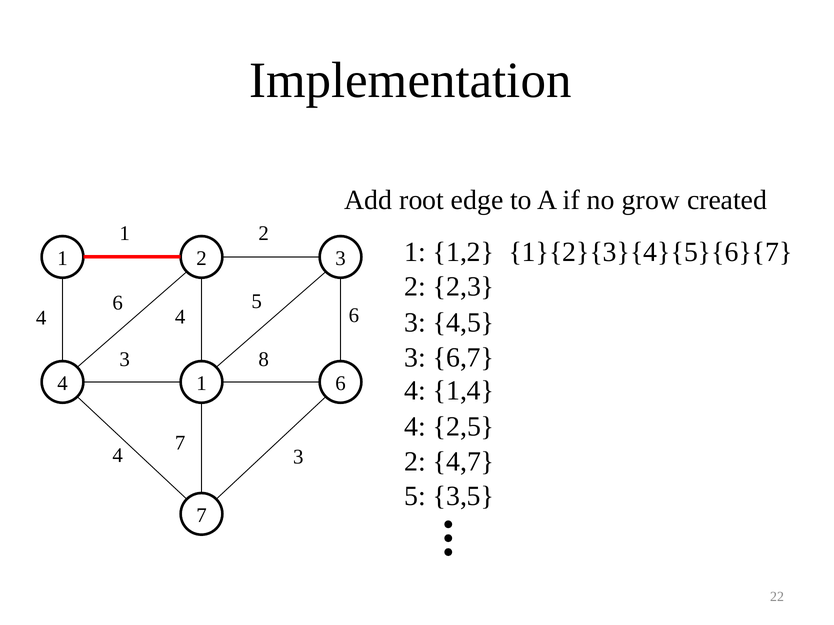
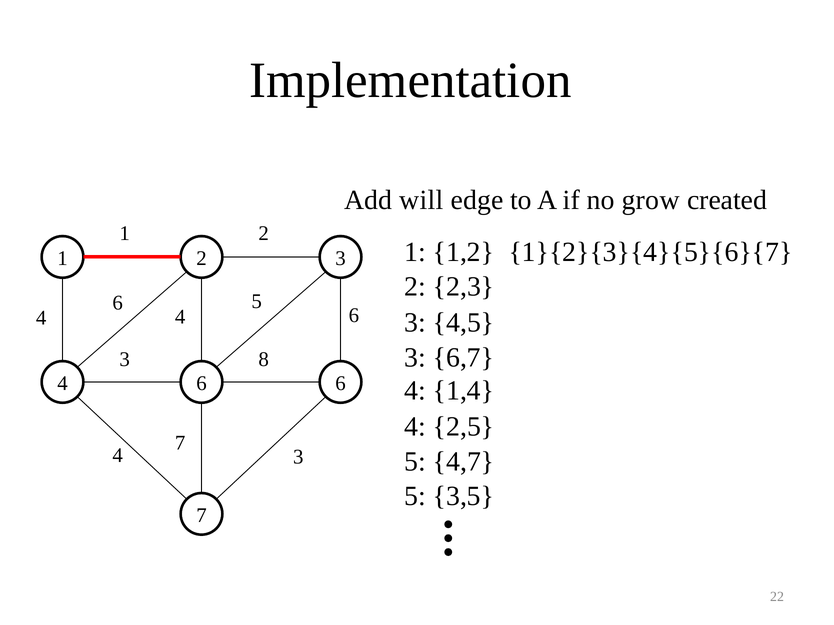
root: root -> will (421, 200)
1: 1 -> 6 (201, 384)
2: 2 -> 5 (415, 462)
